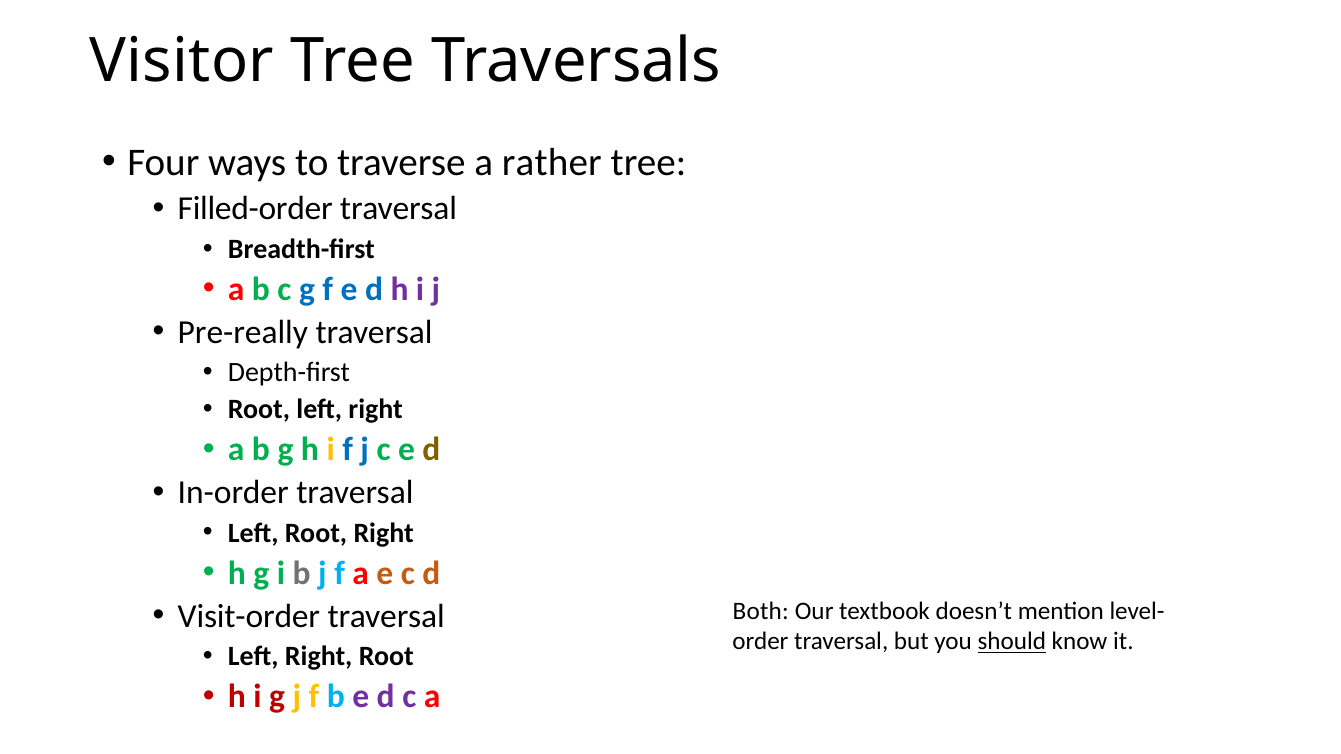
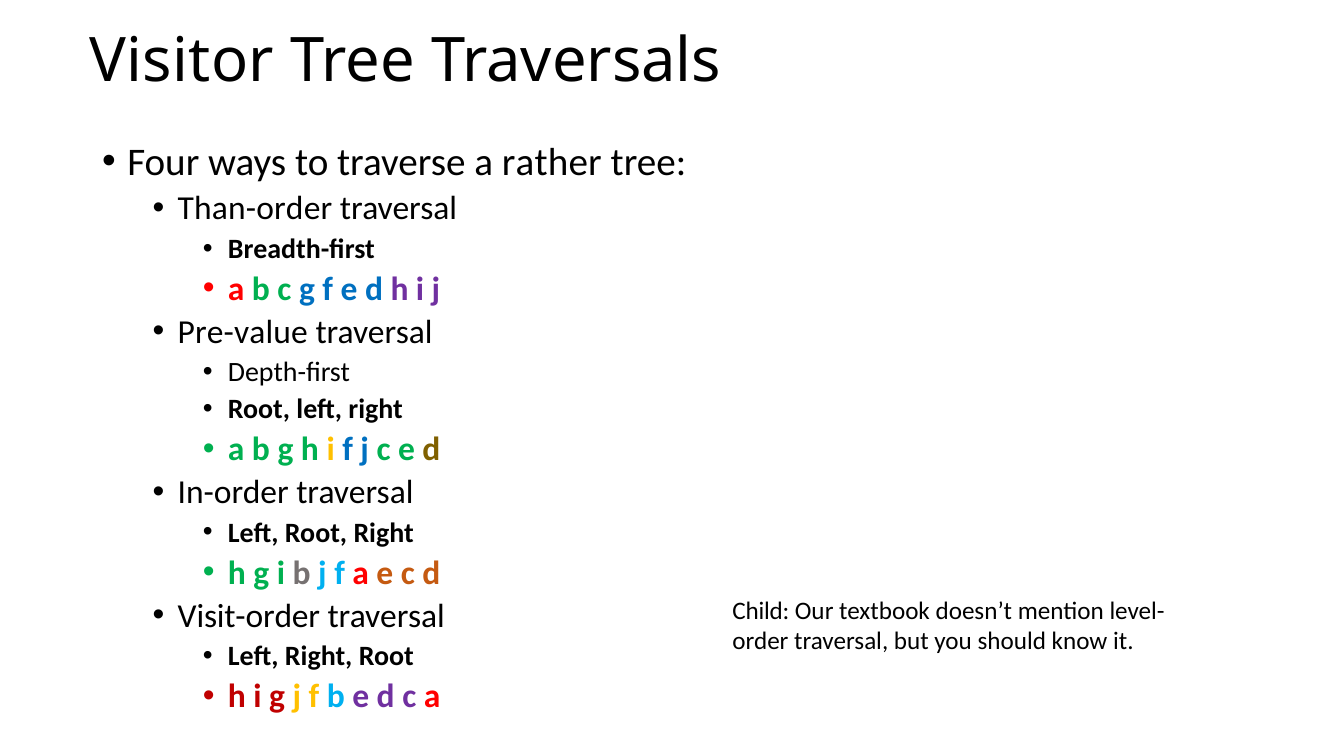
Filled-order: Filled-order -> Than-order (255, 209)
Pre-really: Pre-really -> Pre-value (243, 332)
Both: Both -> Child (761, 612)
should underline: present -> none (1012, 642)
